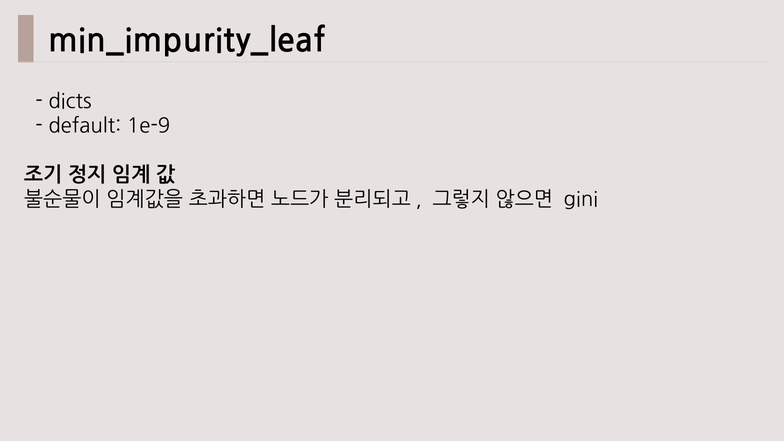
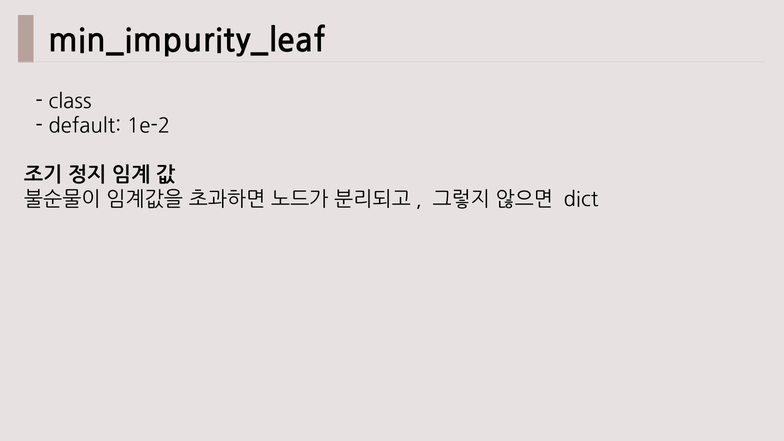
dicts: dicts -> class (70, 102)
1e-9: 1e-9 -> 1e-2 (149, 126)
gini: gini -> dict (581, 200)
